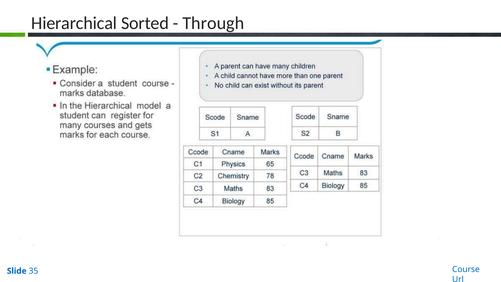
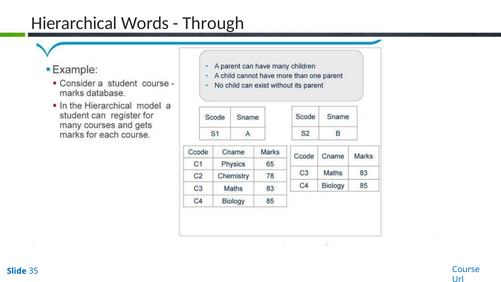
Sorted: Sorted -> Words (145, 23)
